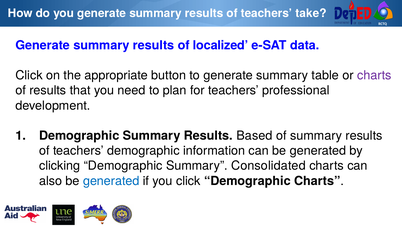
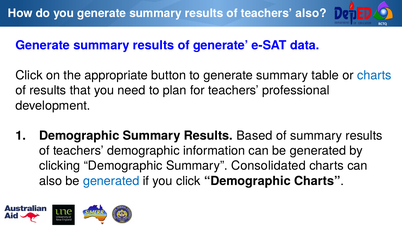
teachers take: take -> also (311, 13)
of localized: localized -> generate (221, 45)
charts colour: purple -> blue (374, 75)
